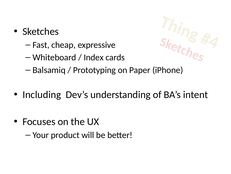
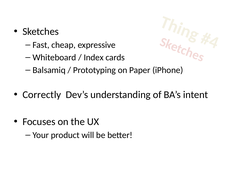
Including: Including -> Correctly (42, 94)
